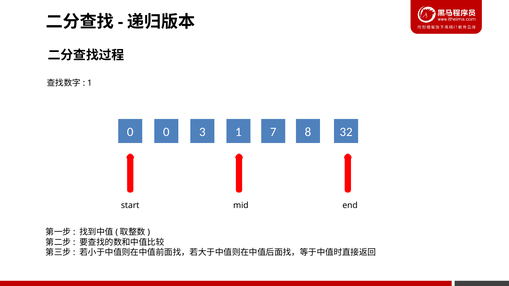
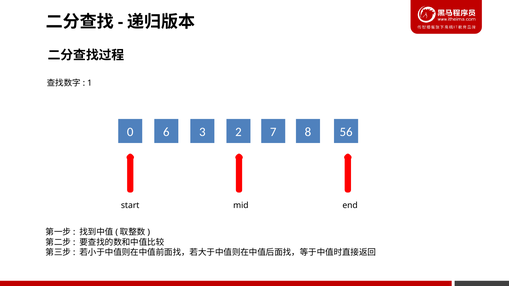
0 0: 0 -> 6 (166, 132)
3 1: 1 -> 2 (238, 132)
32: 32 -> 56 (346, 132)
